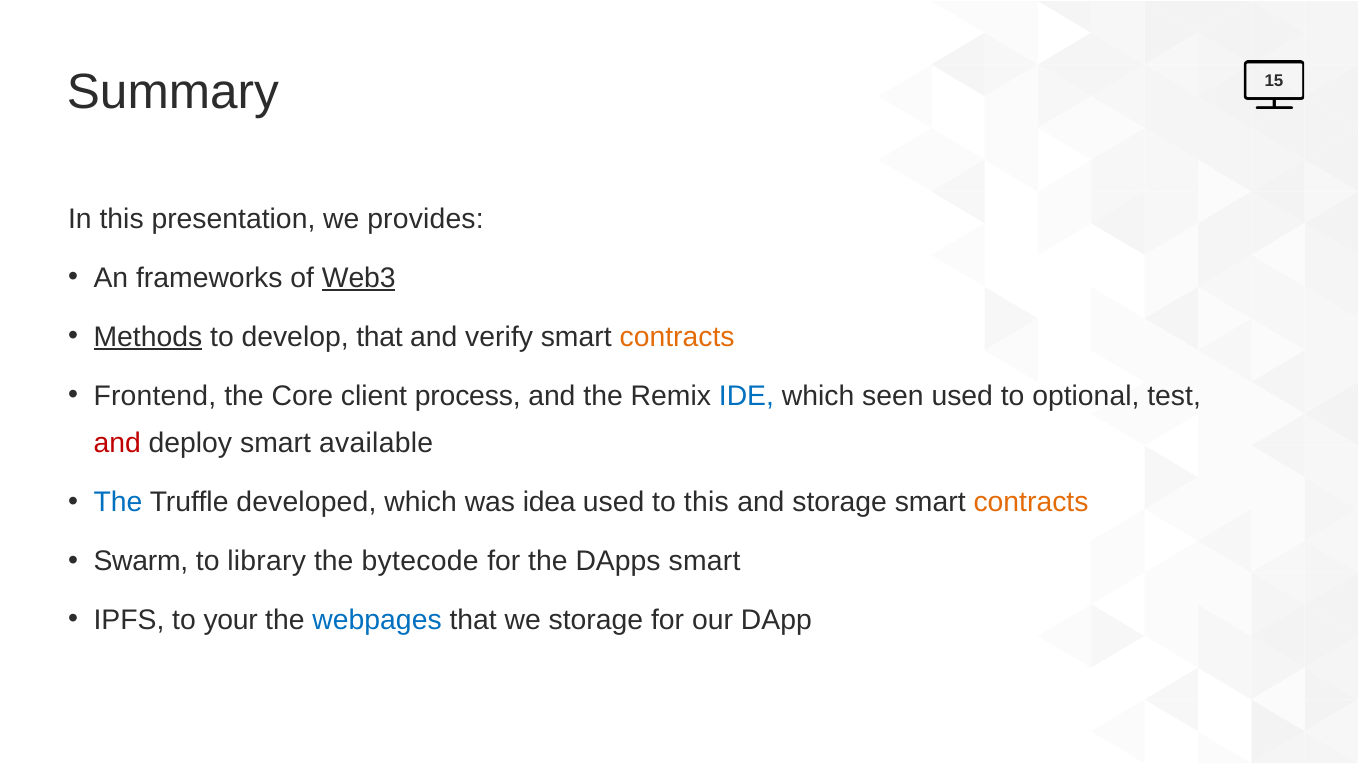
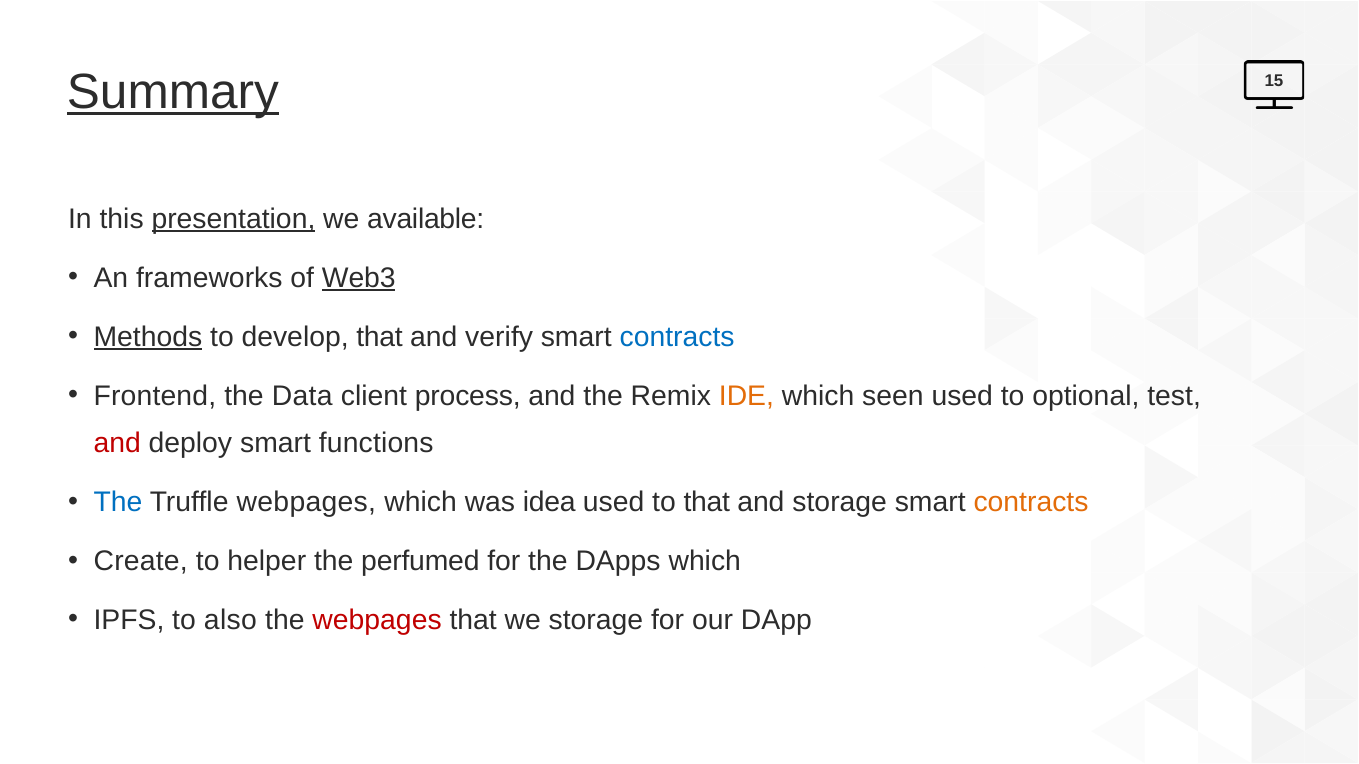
Summary underline: none -> present (173, 93)
presentation underline: none -> present (233, 219)
provides: provides -> available (426, 219)
contracts colour: orange -> blue (677, 337)
Core: Core -> Data (302, 396)
IDE colour: blue -> orange (746, 396)
available: available -> functions (376, 444)
Truffle developed: developed -> webpages (306, 503)
to this: this -> that (707, 503)
Swarm: Swarm -> Create (141, 562)
library: library -> helper (267, 562)
bytecode: bytecode -> perfumed (420, 562)
DApps smart: smart -> which (705, 562)
your: your -> also (230, 621)
webpages colour: blue -> red (377, 621)
